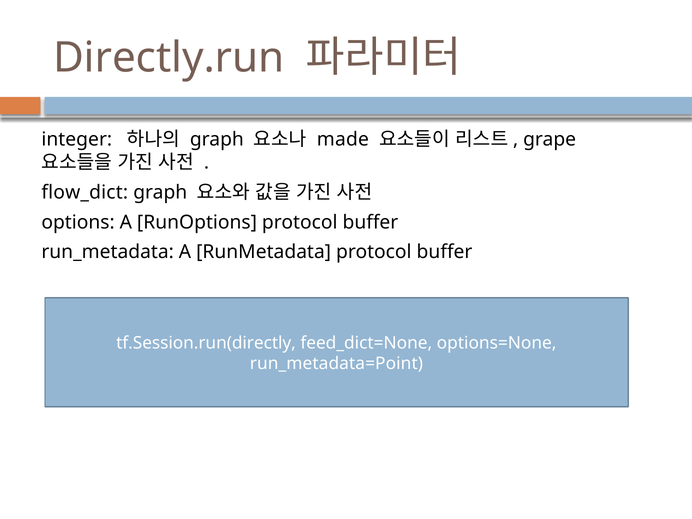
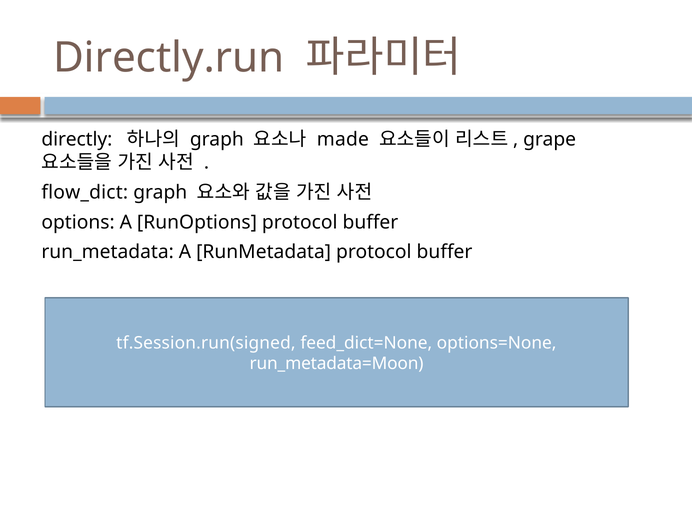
integer: integer -> directly (77, 140)
tf.Session.run(directly: tf.Session.run(directly -> tf.Session.run(signed (206, 343)
run_metadata=Point: run_metadata=Point -> run_metadata=Moon (337, 364)
